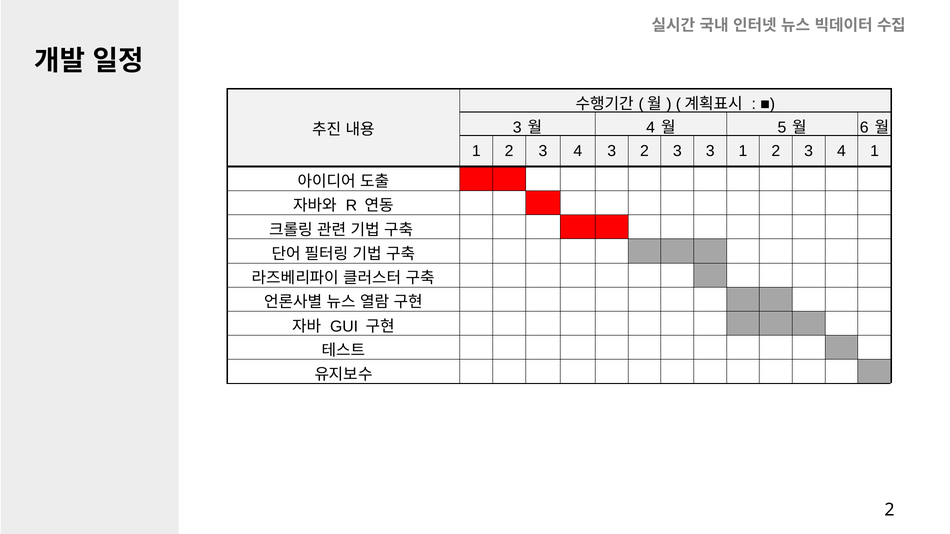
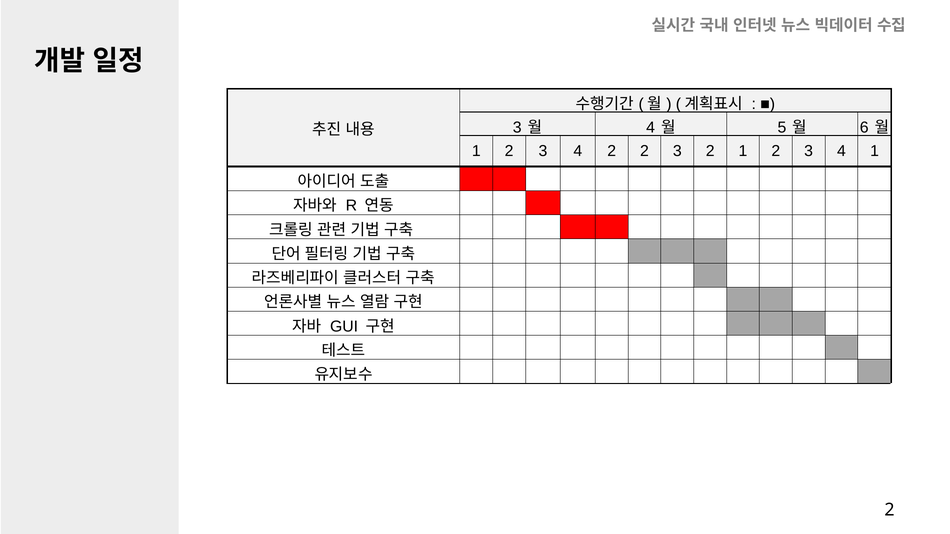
4 3: 3 -> 2 (612, 151)
3 3: 3 -> 2 (710, 151)
